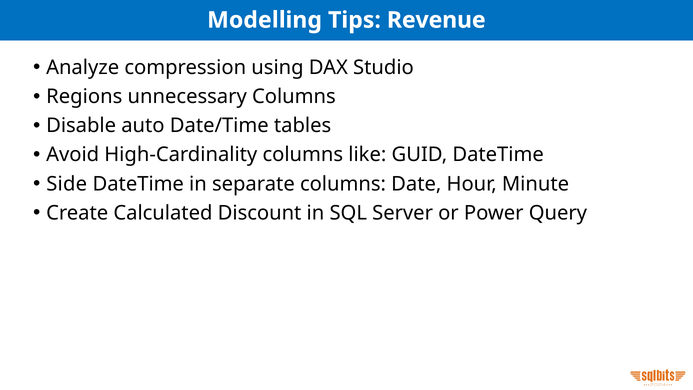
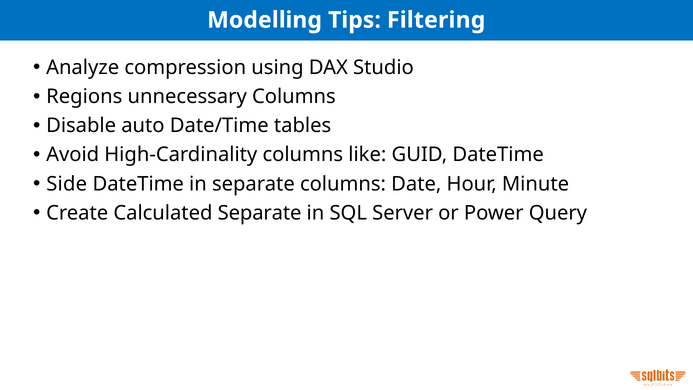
Revenue: Revenue -> Filtering (436, 20)
Calculated Discount: Discount -> Separate (260, 213)
